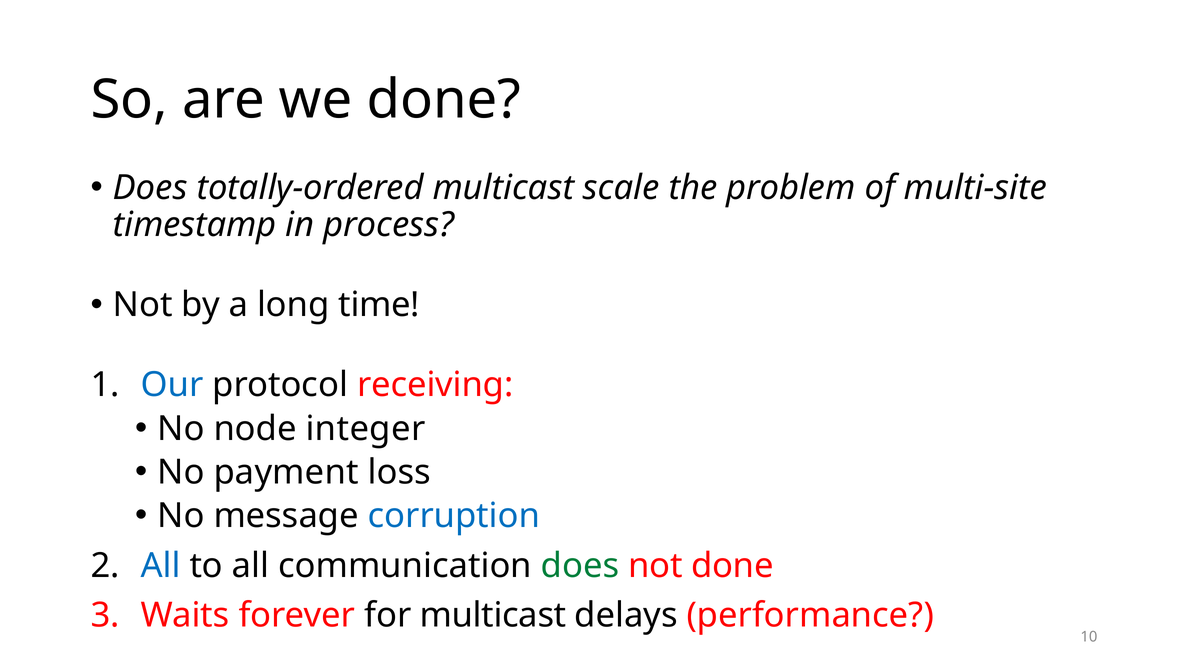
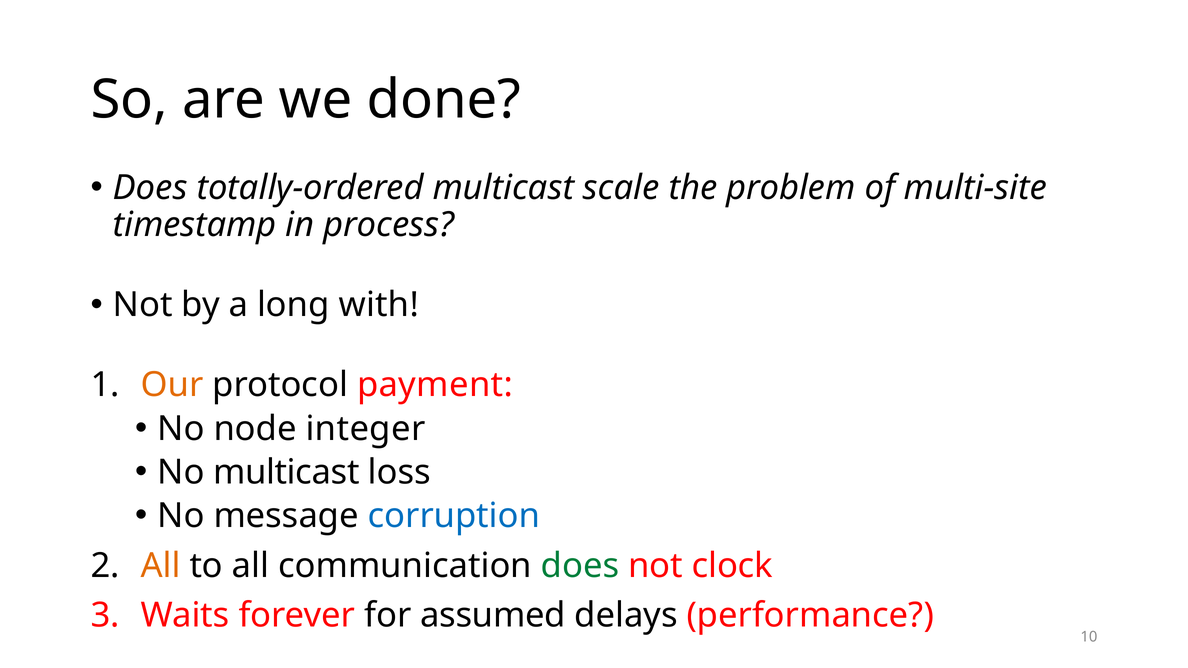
time: time -> with (379, 305)
Our colour: blue -> orange (172, 385)
receiving: receiving -> payment (435, 385)
No payment: payment -> multicast (286, 472)
All colour: blue -> orange (161, 566)
not done: done -> clock (732, 566)
for multicast: multicast -> assumed (493, 616)
